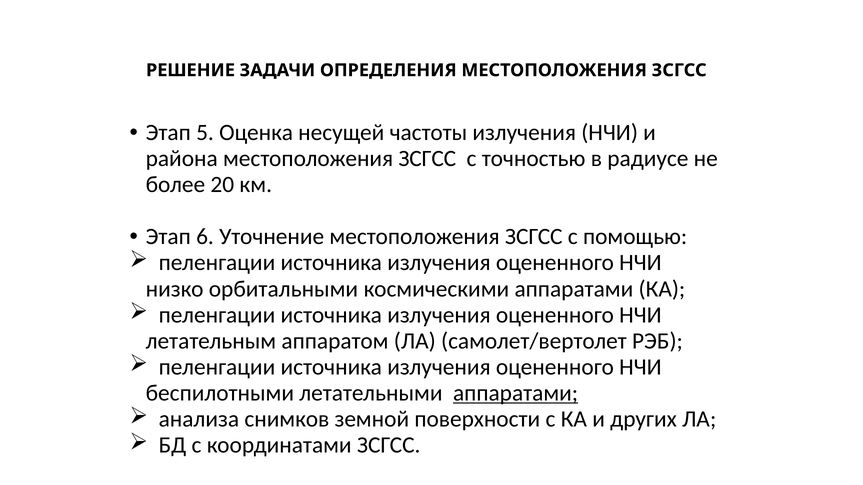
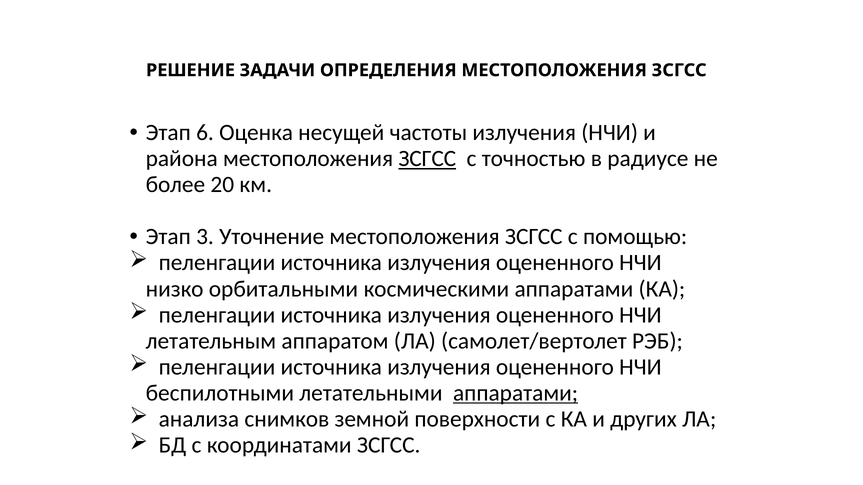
5: 5 -> 6 (205, 133)
ЗСГСС underline: none -> present (427, 159)
6: 6 -> 3 (205, 237)
